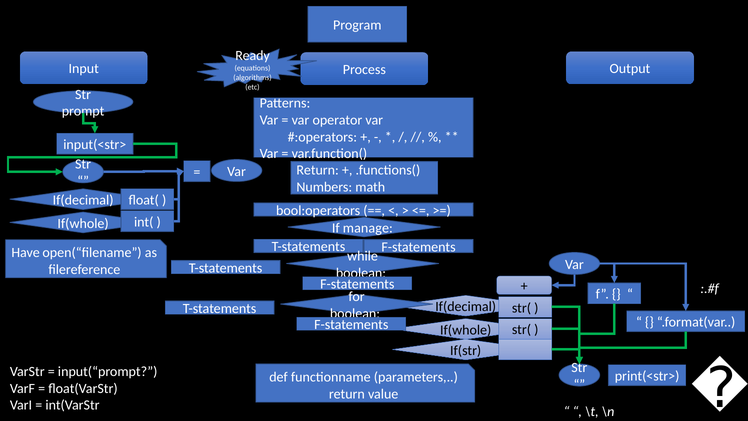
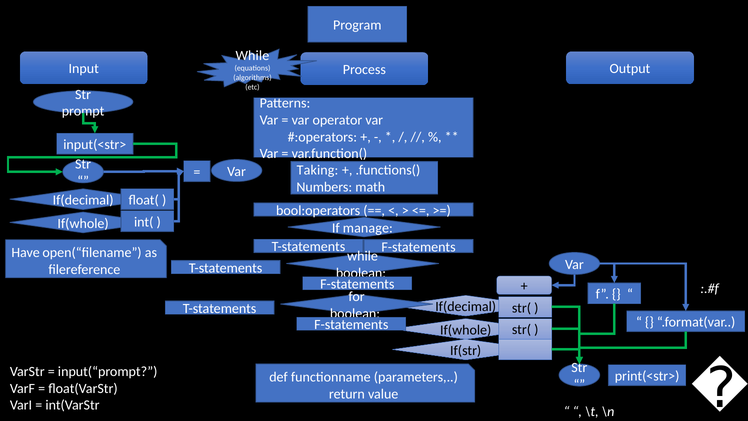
Ready: Ready -> While (252, 55)
Return: Return -> Taking (318, 170)
